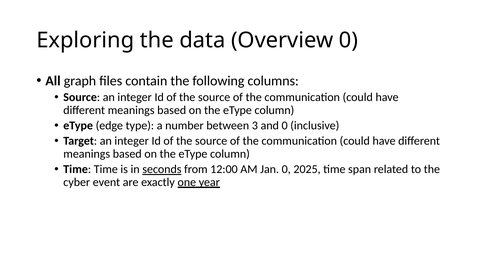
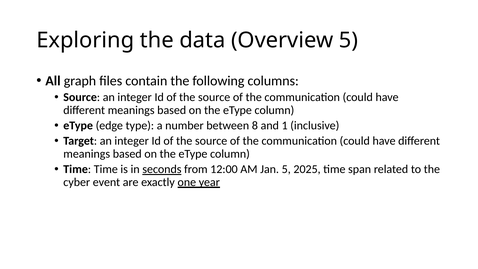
Overview 0: 0 -> 5 (348, 40)
3: 3 -> 8 (255, 126)
and 0: 0 -> 1 (285, 126)
Jan 0: 0 -> 5 (286, 169)
